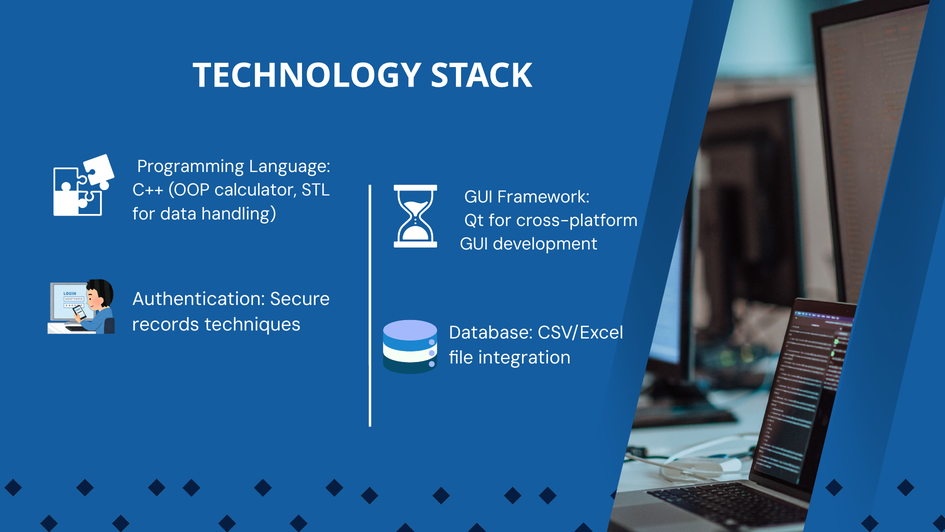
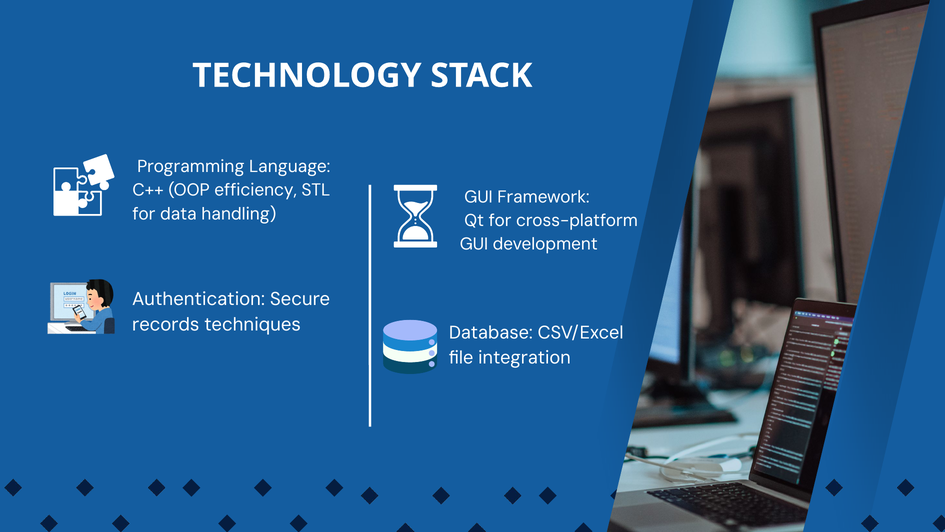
calculator: calculator -> efficiency (256, 190)
